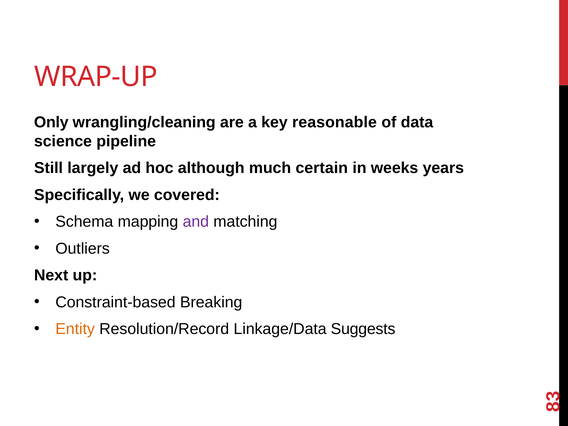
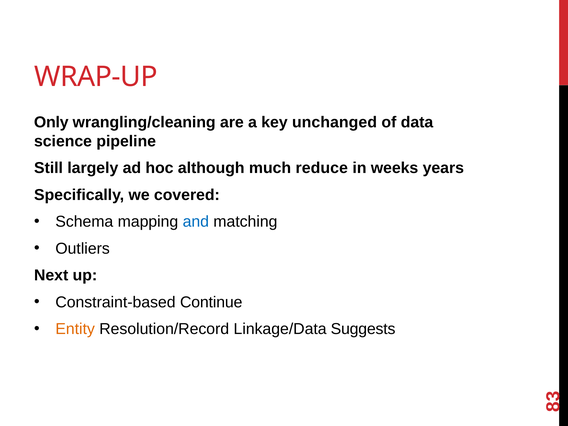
reasonable: reasonable -> unchanged (334, 122)
certain: certain -> reduce (322, 168)
and colour: purple -> blue (196, 222)
Breaking: Breaking -> Continue (211, 302)
